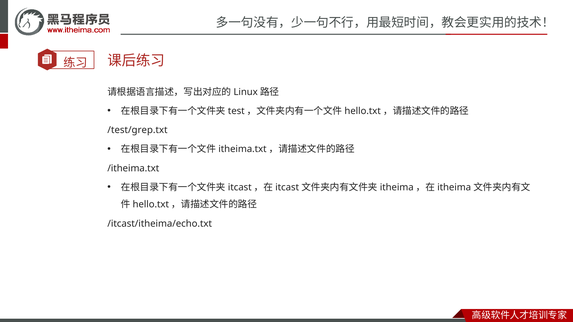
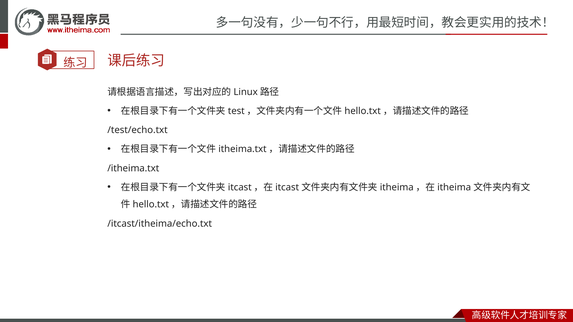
/test/grep.txt: /test/grep.txt -> /test/echo.txt (138, 130)
